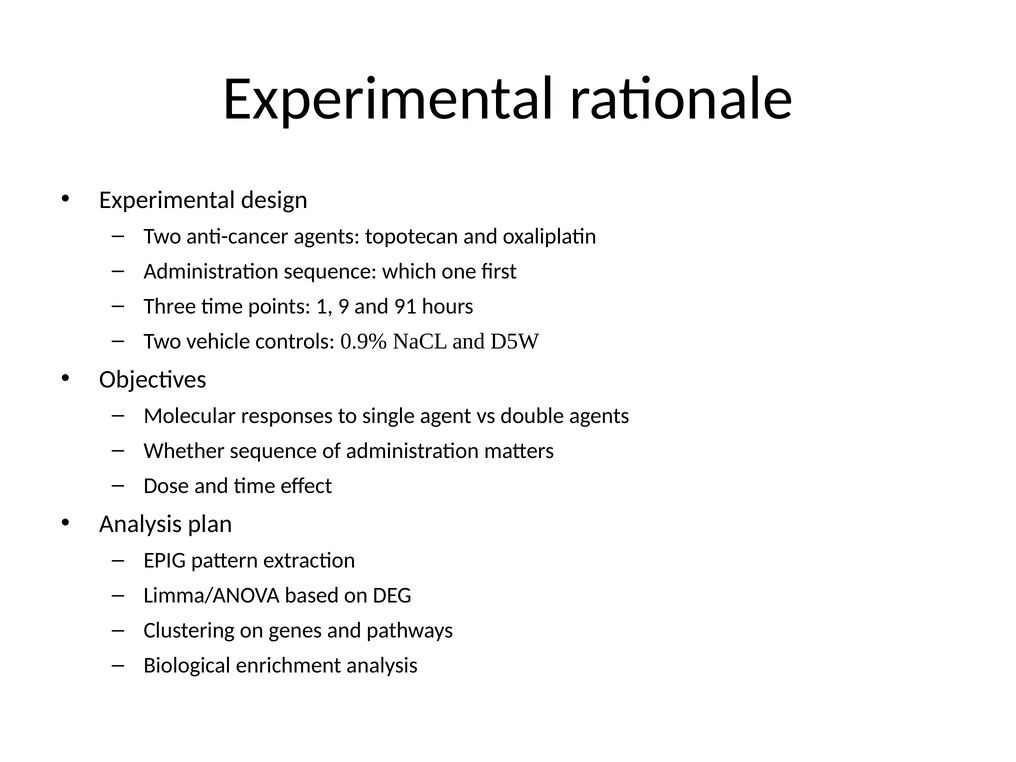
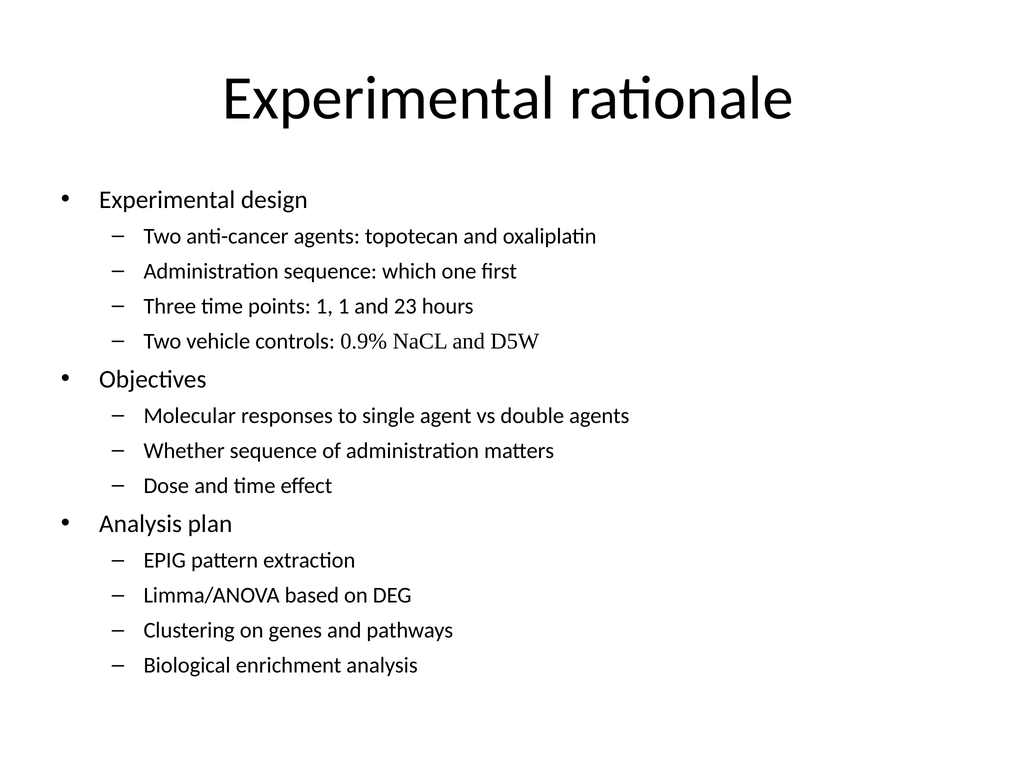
1 9: 9 -> 1 (344, 306)
91: 91 -> 23 (405, 306)
